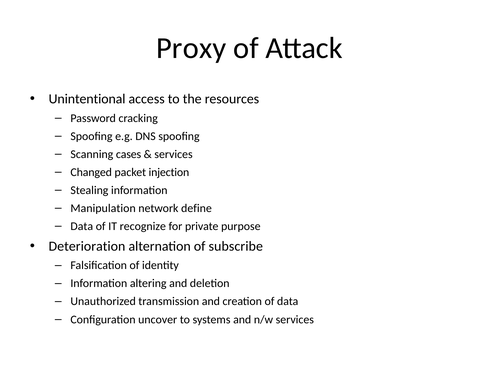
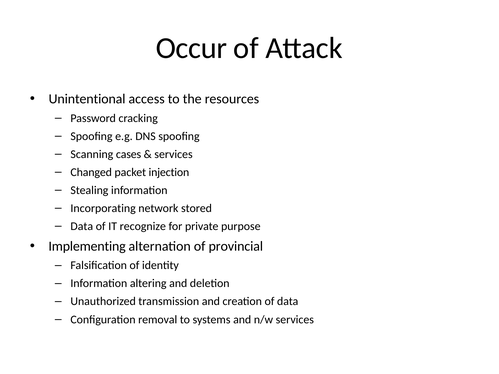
Proxy: Proxy -> Occur (191, 48)
Manipulation: Manipulation -> Incorporating (103, 208)
define: define -> stored (197, 208)
Deterioration: Deterioration -> Implementing (87, 246)
subscribe: subscribe -> provincial (236, 246)
uncover: uncover -> removal (158, 320)
